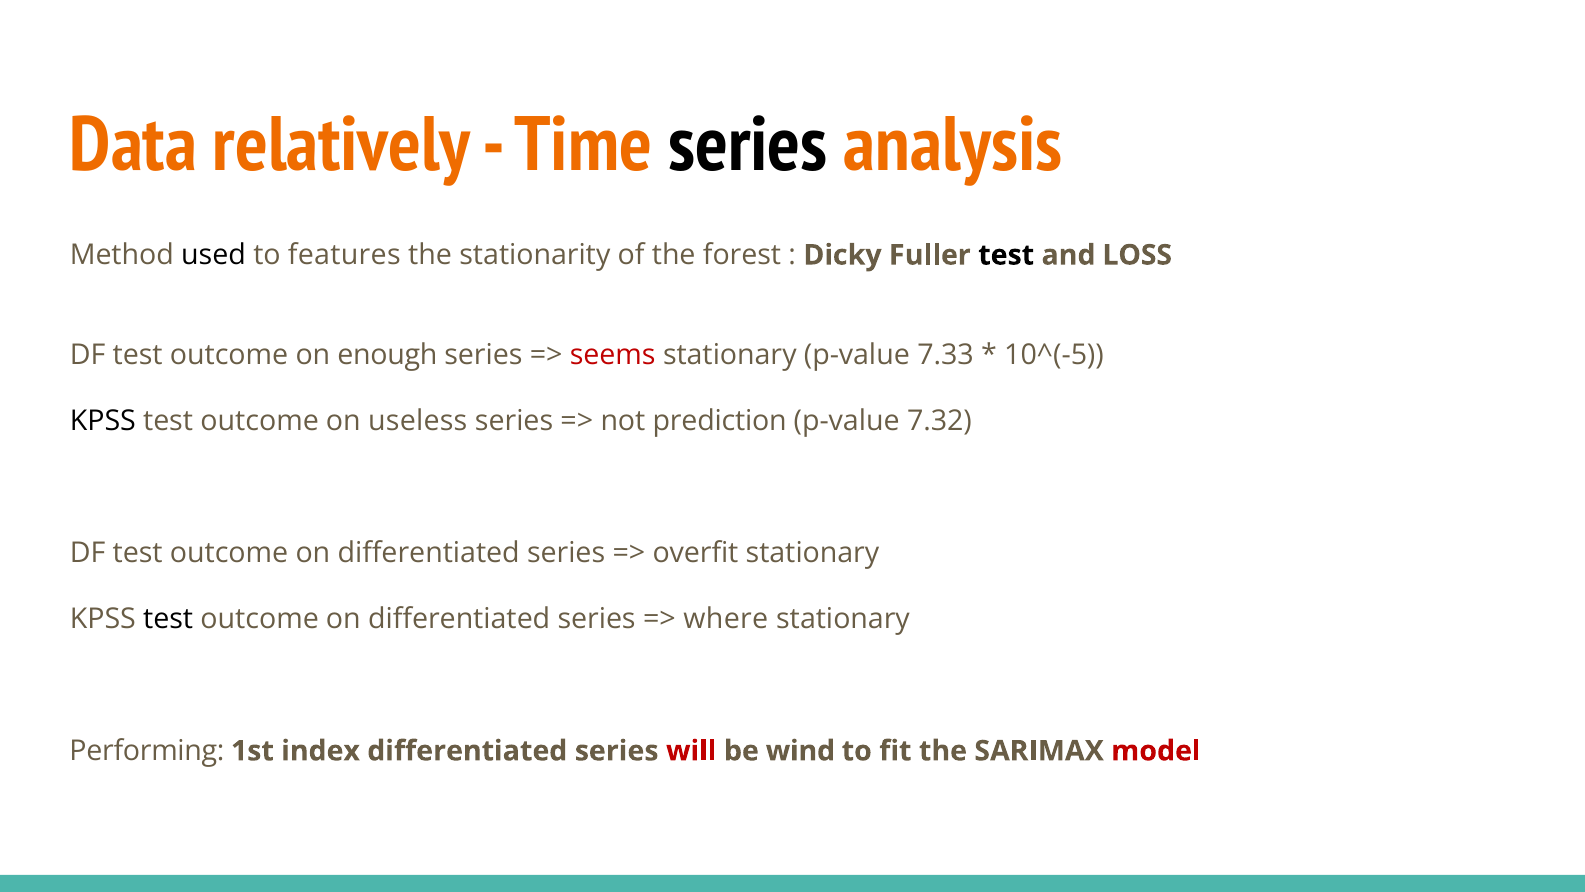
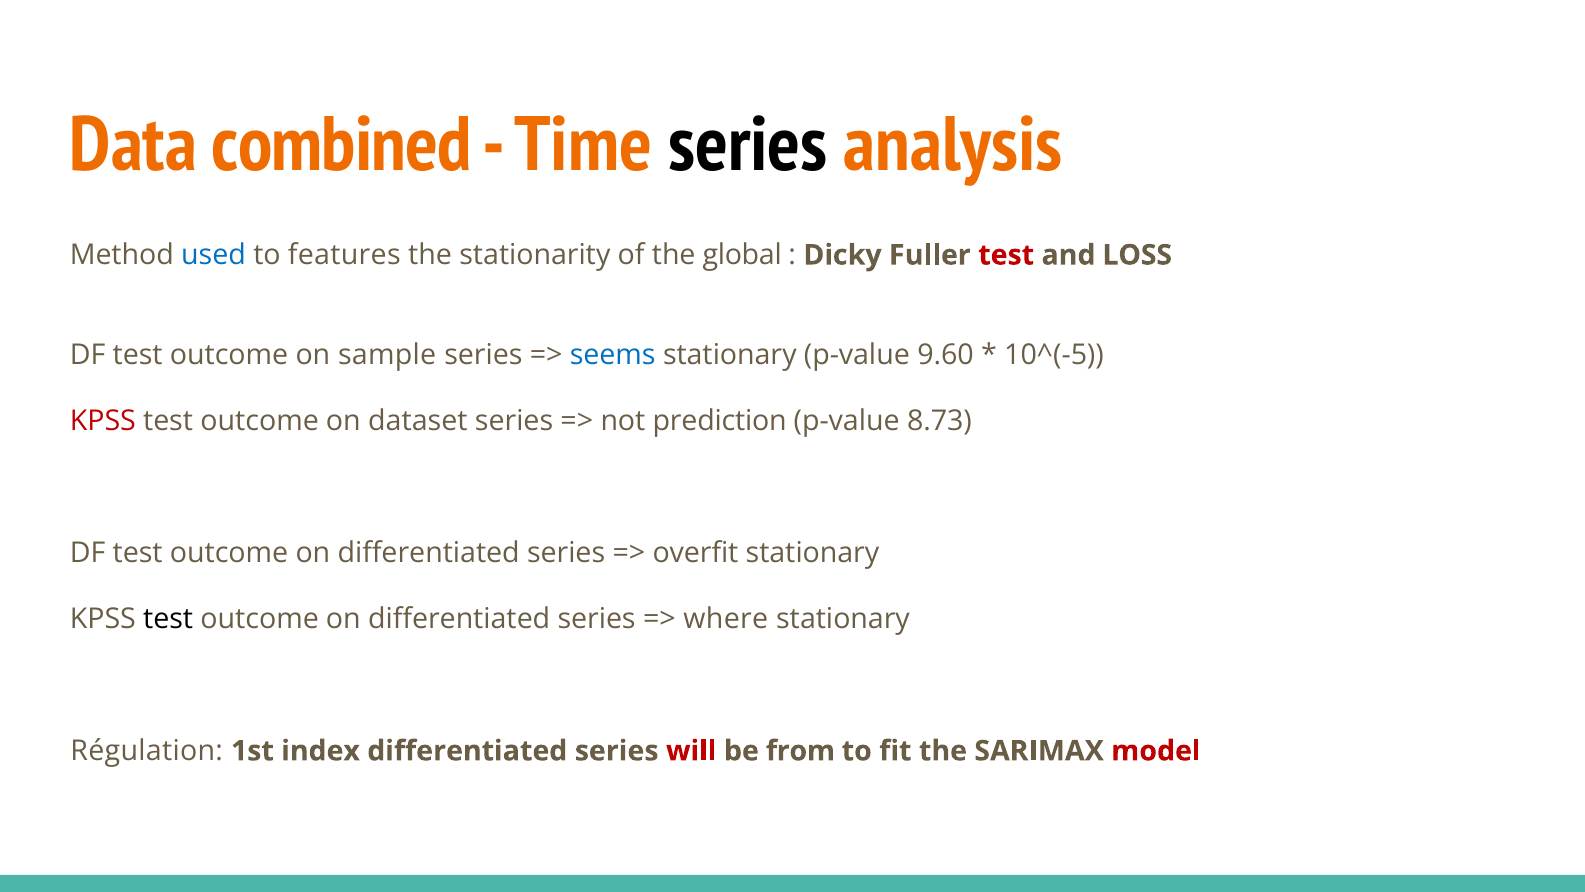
relatively: relatively -> combined (342, 145)
used colour: black -> blue (213, 255)
forest: forest -> global (742, 255)
test colour: black -> red (1006, 255)
enough: enough -> sample (387, 355)
seems colour: red -> blue (613, 355)
7.33: 7.33 -> 9.60 (945, 355)
KPSS colour: black -> red (103, 421)
useless: useless -> dataset (418, 421)
7.32: 7.32 -> 8.73 (939, 421)
Performing: Performing -> Régulation (147, 751)
wind: wind -> from (800, 751)
